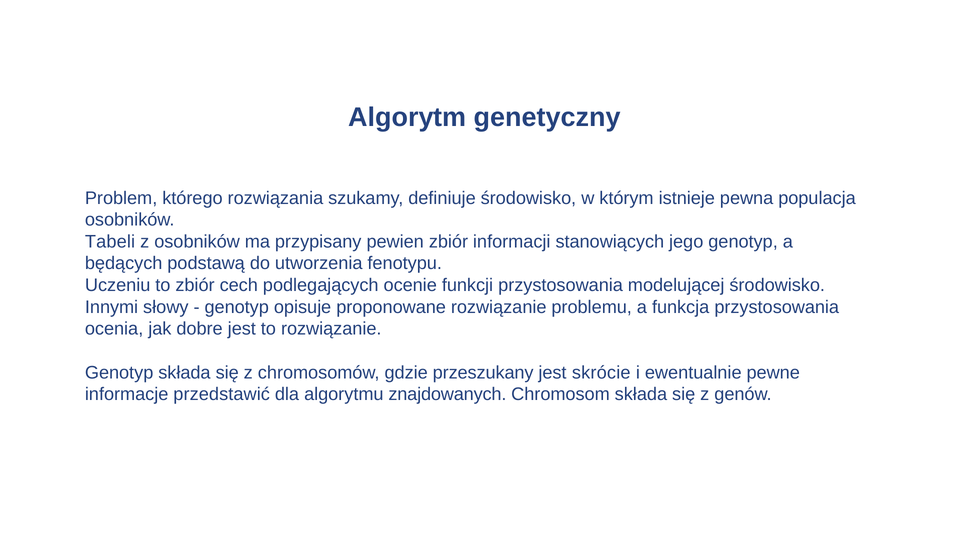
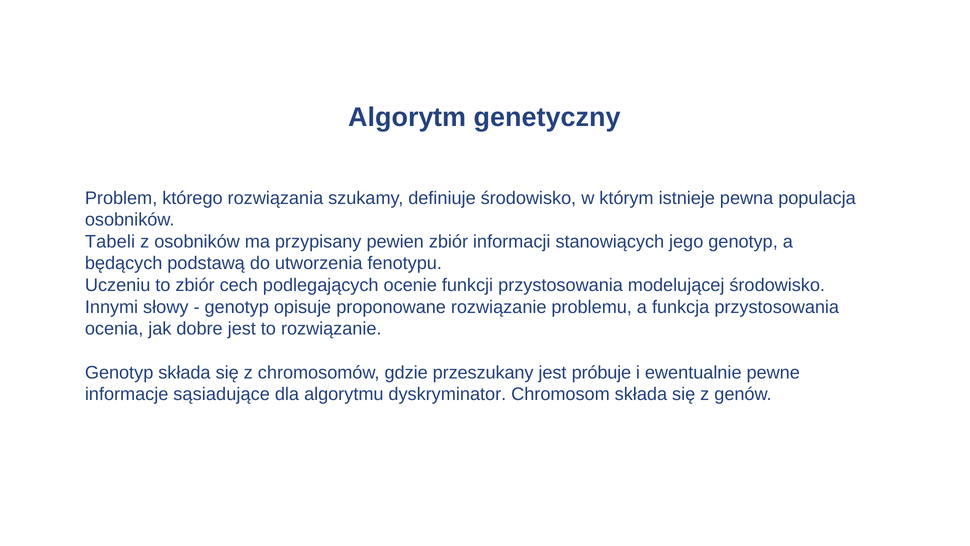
skrócie: skrócie -> próbuje (601, 372)
przedstawić: przedstawić -> sąsiadujące (222, 394)
znajdowanych: znajdowanych -> dyskryminator (447, 394)
